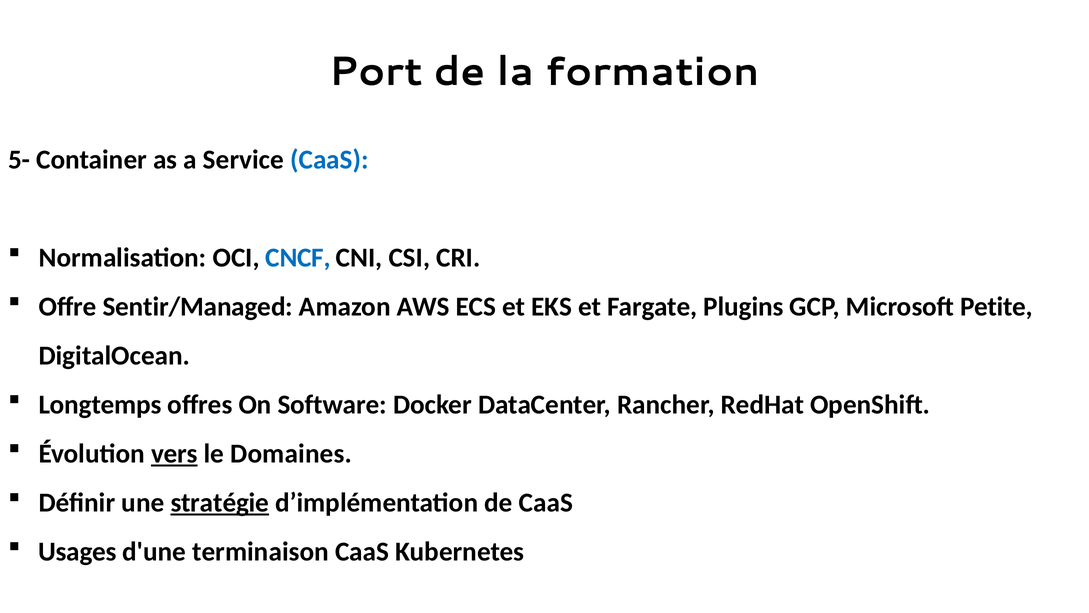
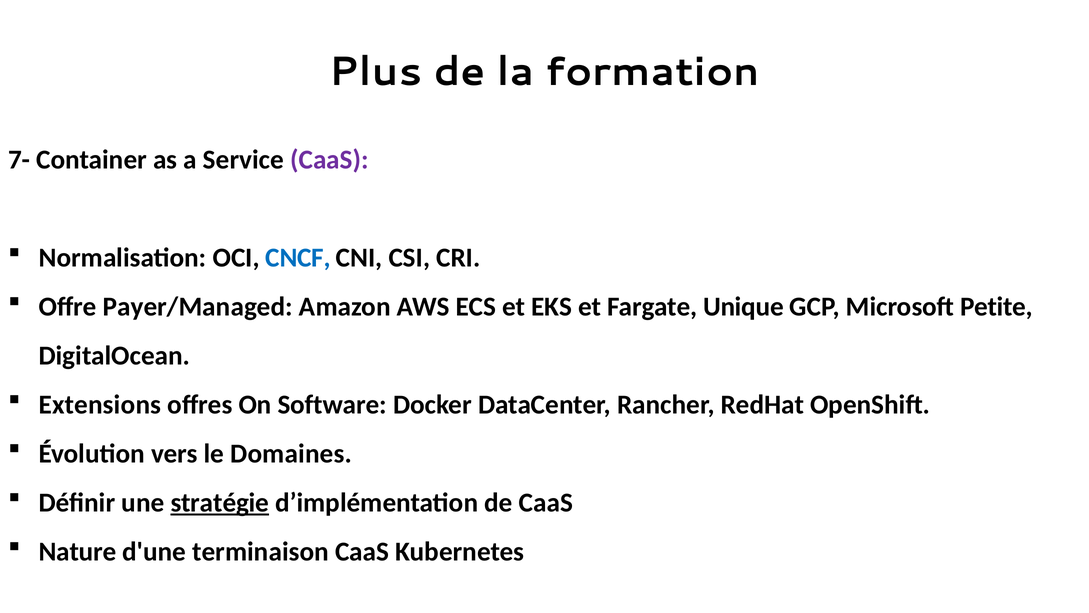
Port: Port -> Plus (375, 72)
5-: 5- -> 7- (19, 159)
CaaS colour: blue -> purple (329, 159)
Sentir/Managed: Sentir/Managed -> Payer/Managed (198, 306)
Plugins: Plugins -> Unique (743, 306)
Longtemps: Longtemps -> Extensions (100, 404)
vers underline: present -> none (174, 453)
Usages: Usages -> Nature (77, 551)
